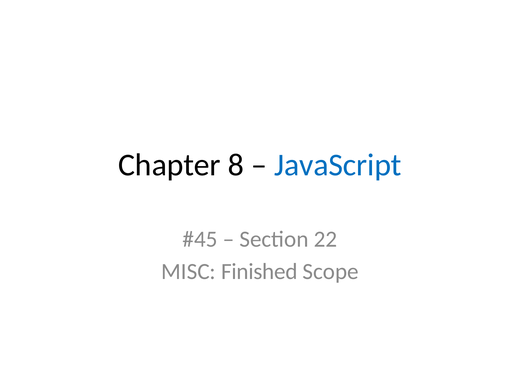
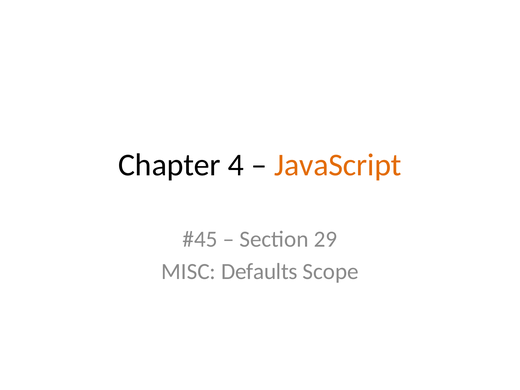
8: 8 -> 4 (236, 165)
JavaScript colour: blue -> orange (338, 165)
22: 22 -> 29 (325, 239)
Finished: Finished -> Defaults (259, 271)
